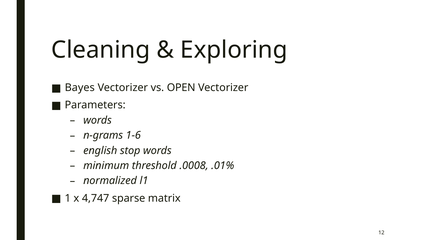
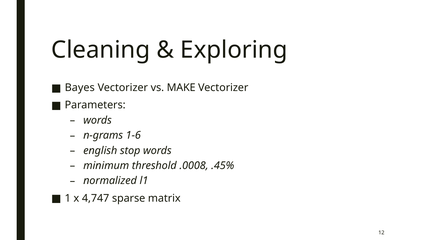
OPEN: OPEN -> MAKE (181, 88)
.01%: .01% -> .45% (223, 166)
